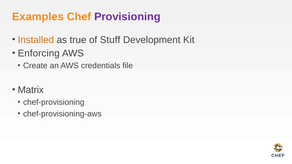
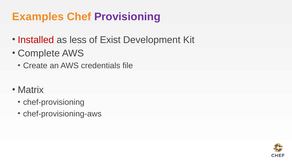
Installed colour: orange -> red (36, 40)
true: true -> less (78, 40)
Stuff: Stuff -> Exist (110, 40)
Enforcing: Enforcing -> Complete (39, 53)
